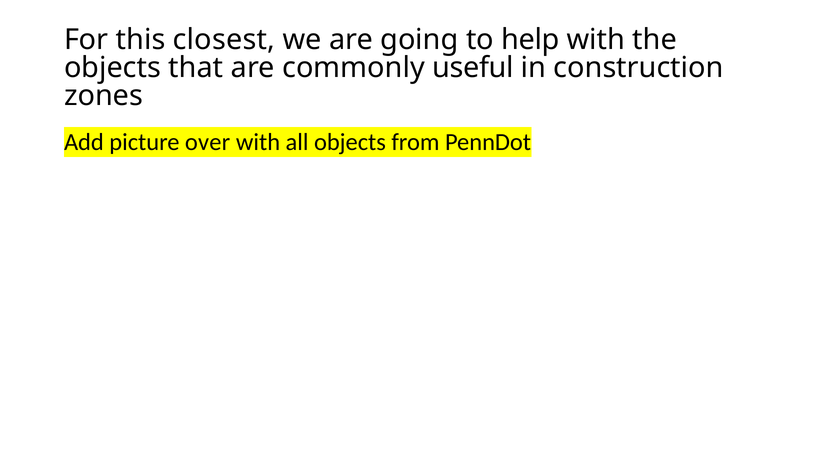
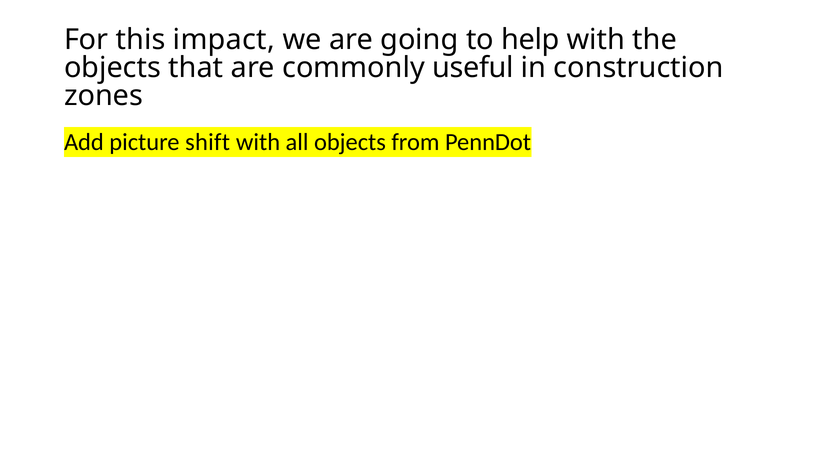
closest: closest -> impact (224, 40)
over: over -> shift (208, 142)
